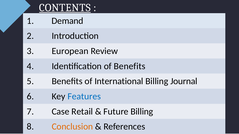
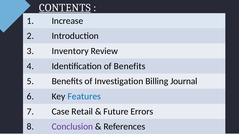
Demand: Demand -> Increase (67, 21)
European: European -> Inventory (70, 51)
International: International -> Investigation (119, 81)
Future Billing: Billing -> Errors (142, 112)
Conclusion colour: orange -> purple (72, 127)
